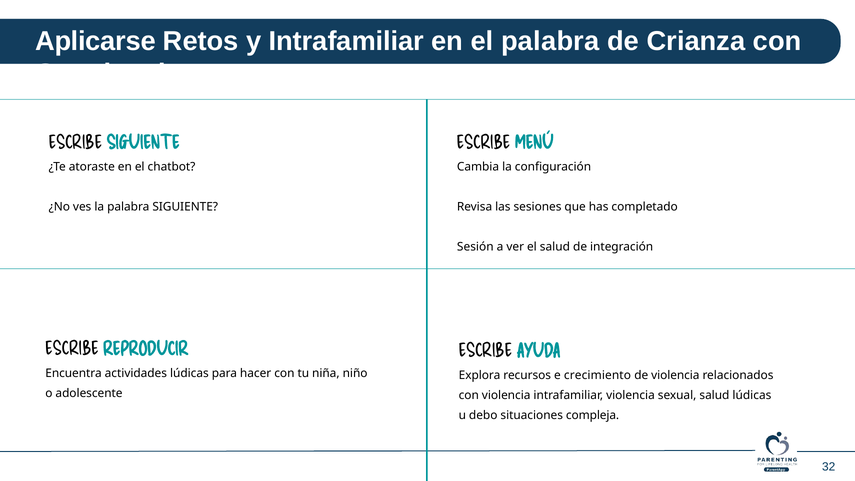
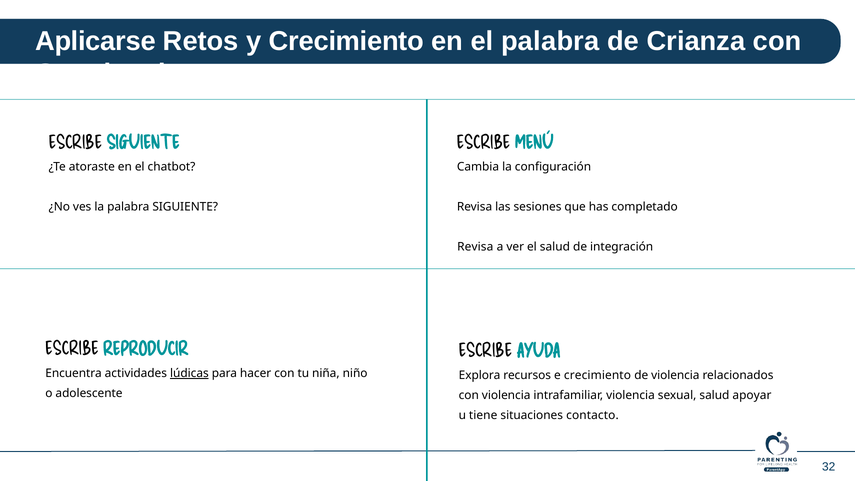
y Intrafamiliar: Intrafamiliar -> Crecimiento (346, 41)
Sesión: Sesión -> Revisa (475, 247)
lúdicas underline: none -> present (189, 373)
salud lúdicas: lúdicas -> apoyar (752, 395)
debo: debo -> tiene (483, 415)
compleja: compleja -> contacto (592, 415)
